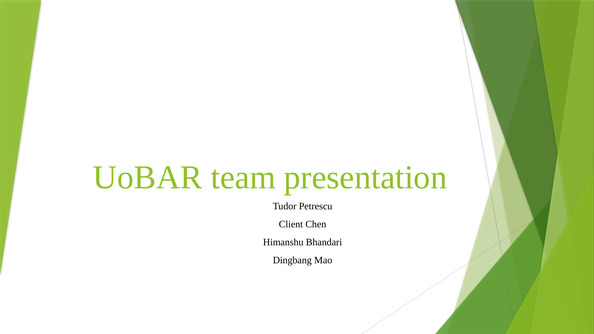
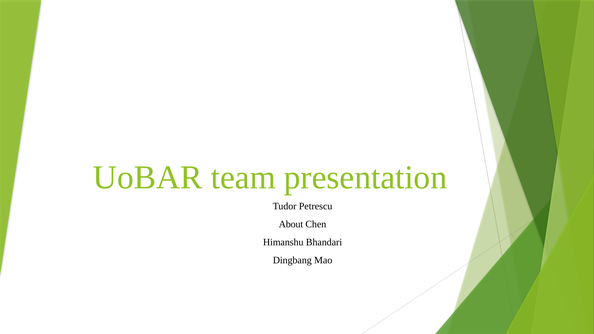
Client: Client -> About (291, 224)
